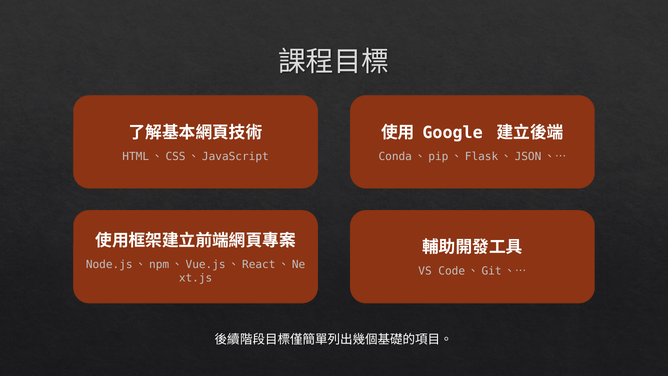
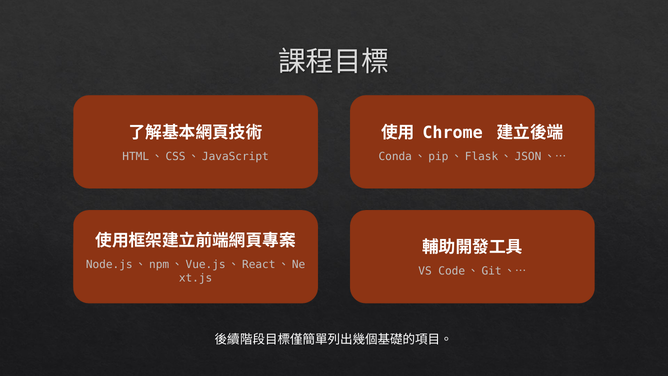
Google: Google -> Chrome (453, 132)
